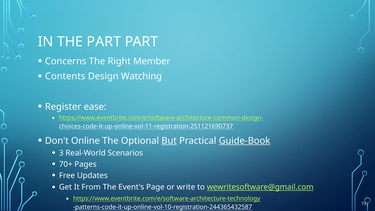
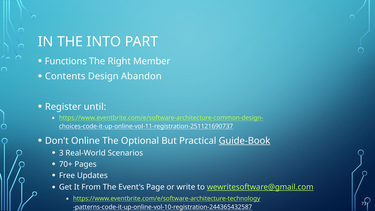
THE PART: PART -> INTO (104, 42)
Concerns: Concerns -> Functions (66, 61)
Watching: Watching -> Abandon (141, 76)
ease: ease -> until (95, 107)
But underline: present -> none (169, 141)
